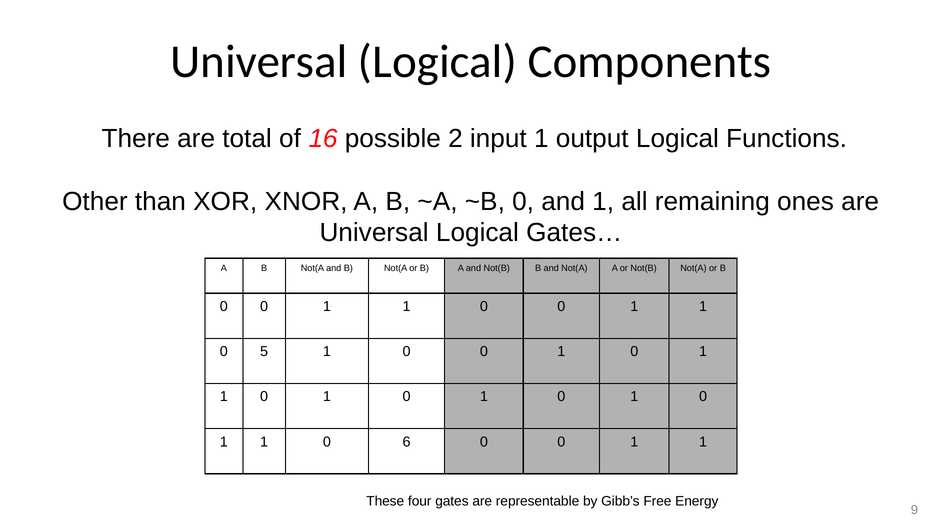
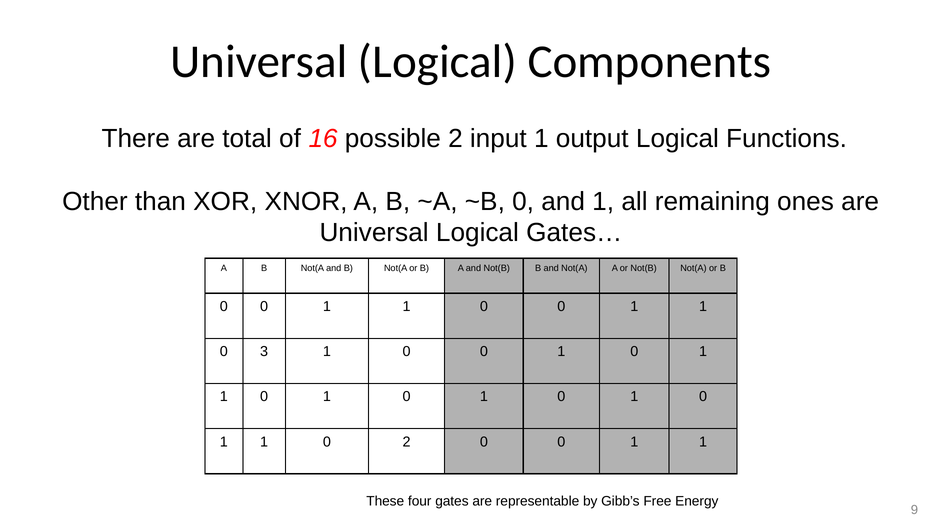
5: 5 -> 3 (264, 351)
0 6: 6 -> 2 (407, 442)
